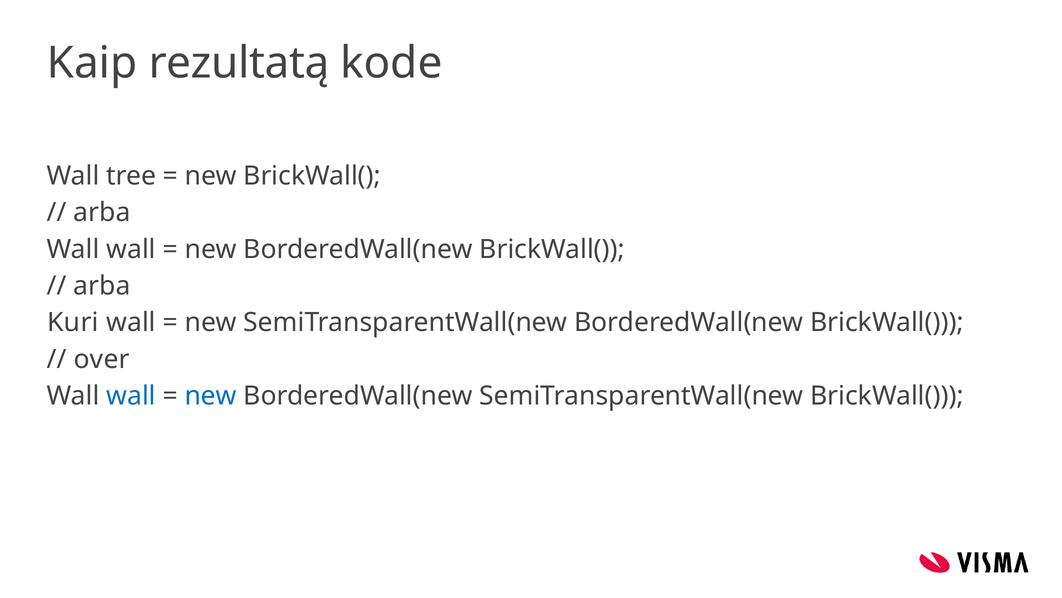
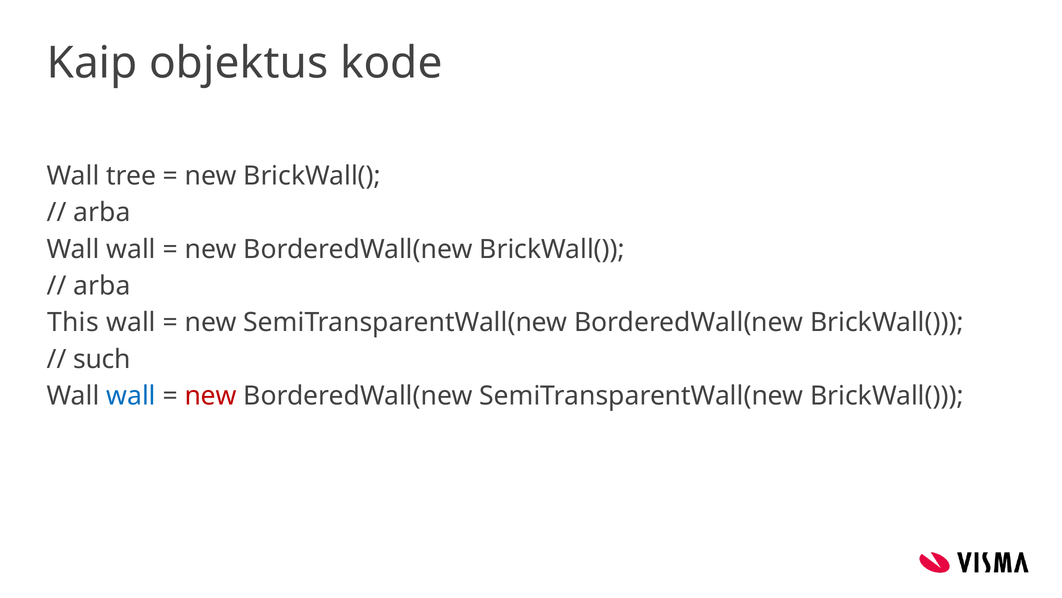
rezultatą: rezultatą -> objektus (239, 63)
Kuri: Kuri -> This (73, 322)
over: over -> such (102, 359)
new colour: blue -> red (211, 396)
